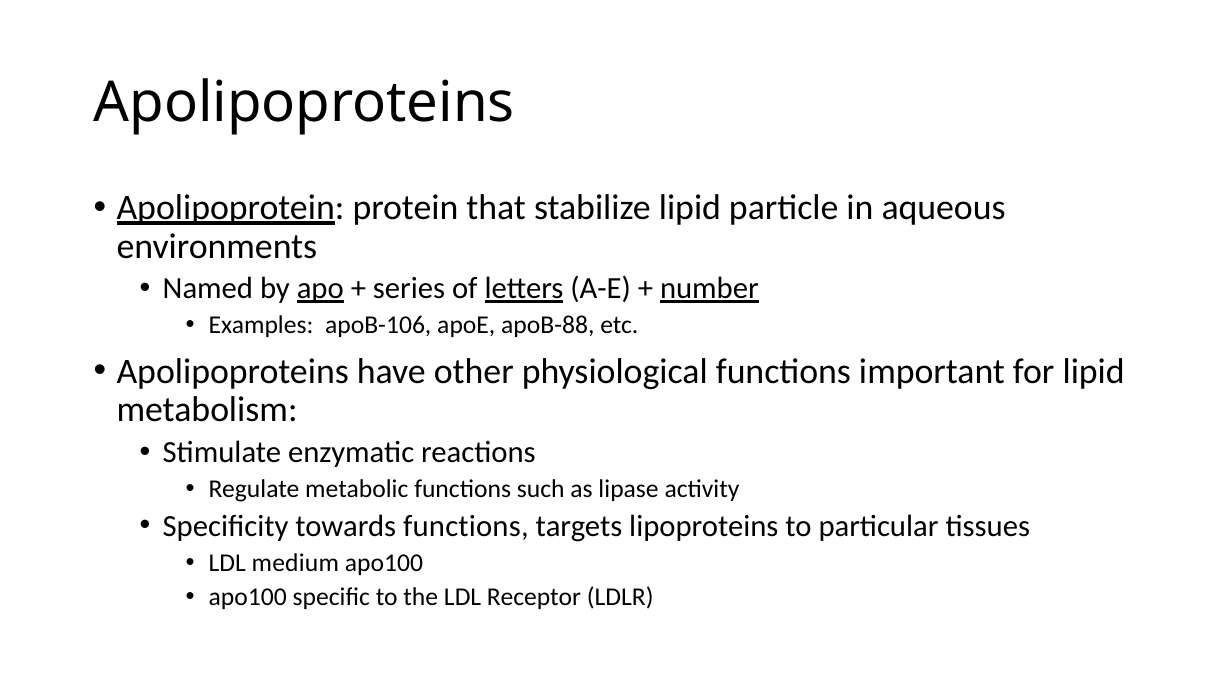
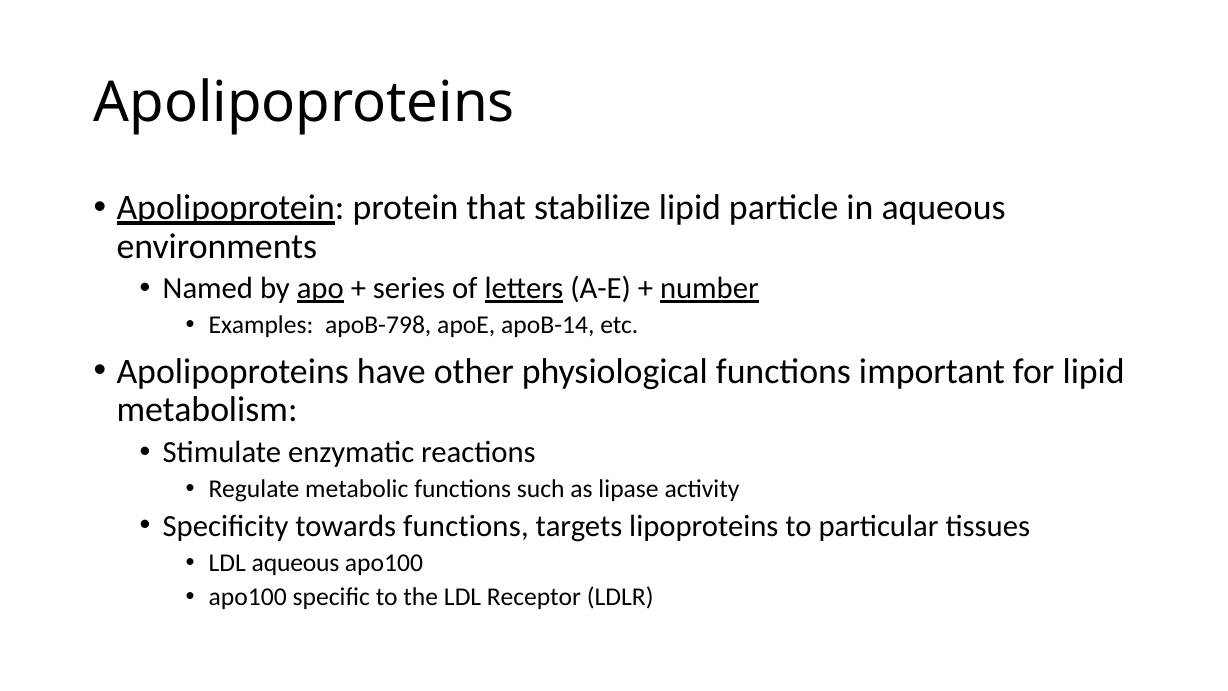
apoB-106: apoB-106 -> apoB-798 (378, 325)
apoB-88: apoB-88 -> apoB-14 (548, 325)
LDL medium: medium -> aqueous (296, 562)
